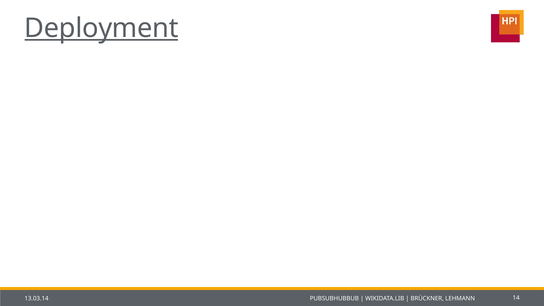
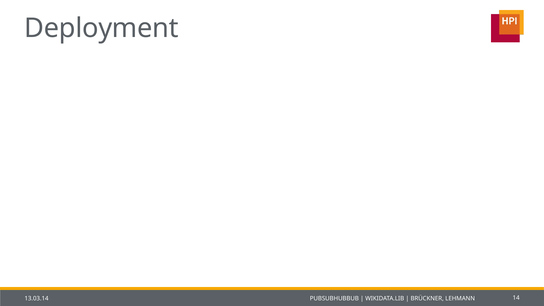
Deployment underline: present -> none (101, 28)
